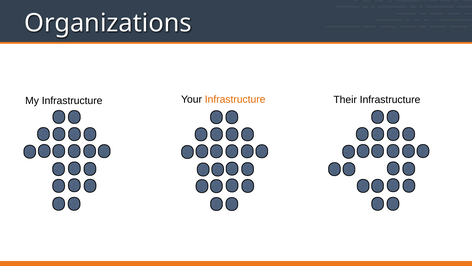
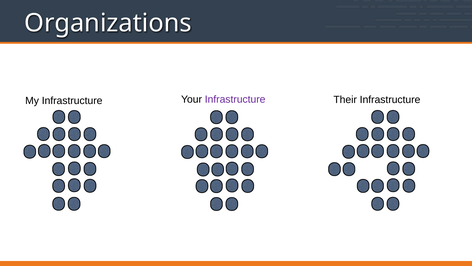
Infrastructure colour: orange -> purple (235, 99)
